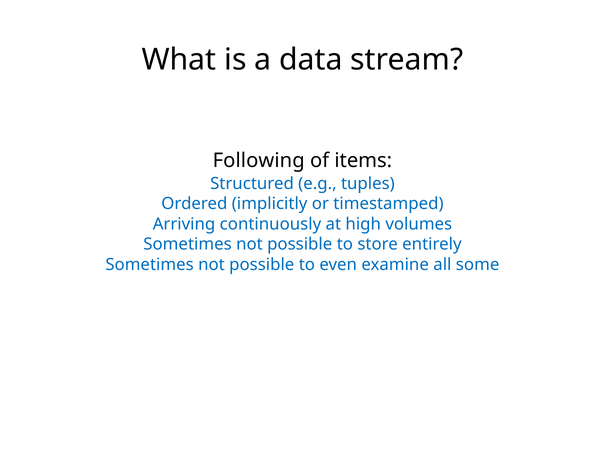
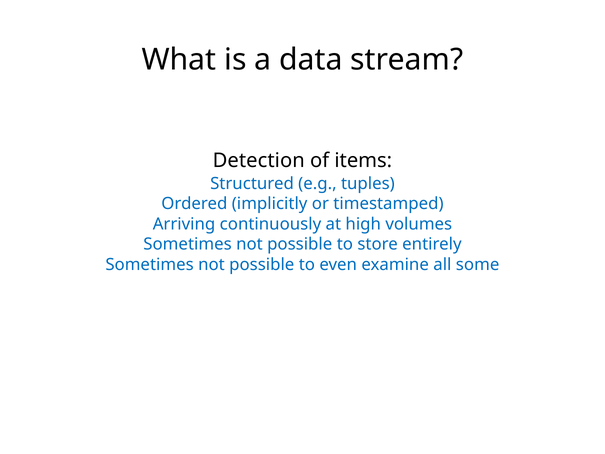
Following: Following -> Detection (259, 161)
